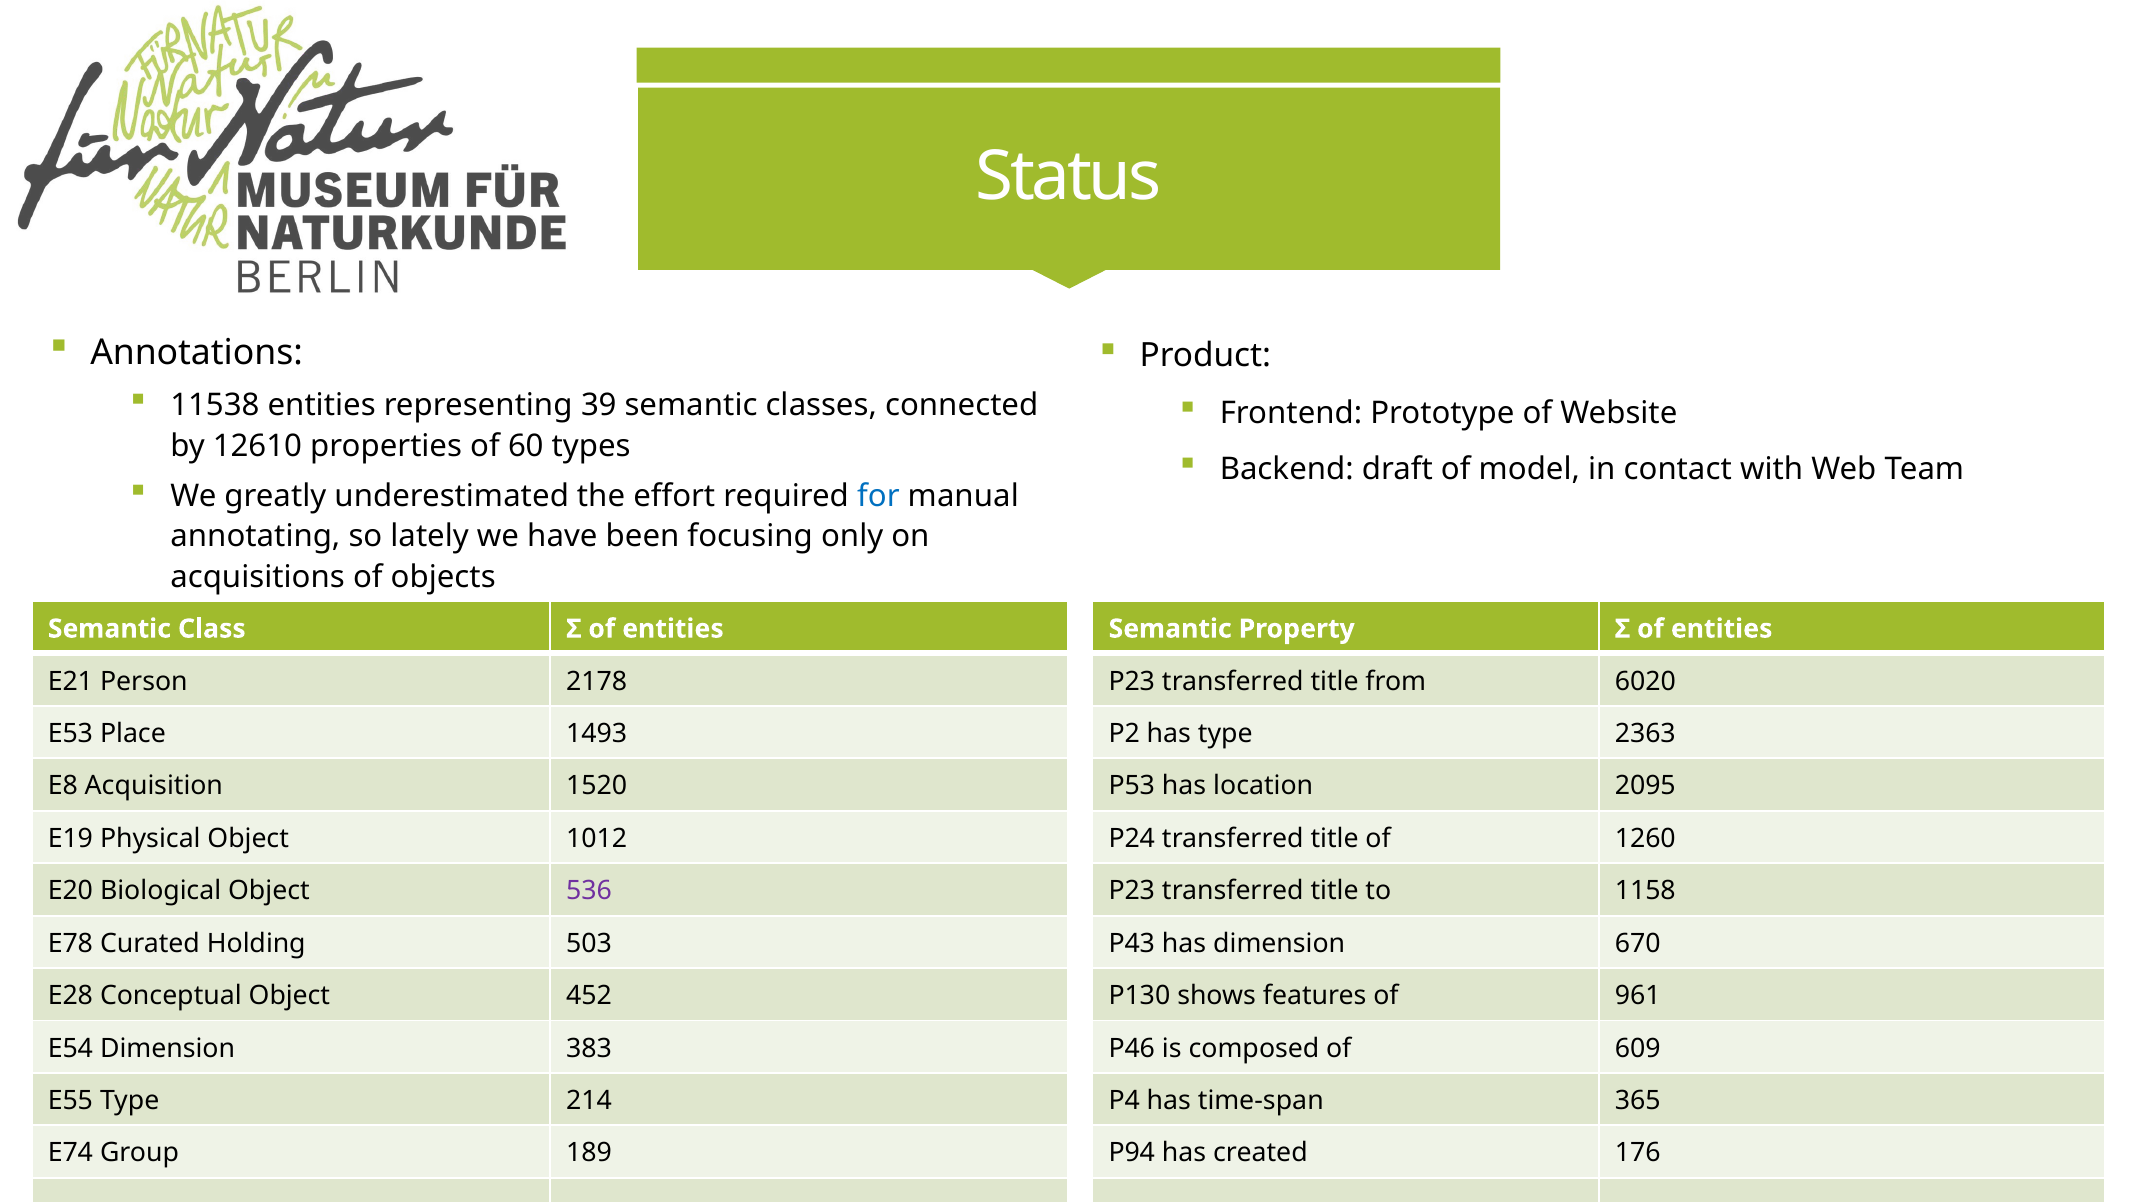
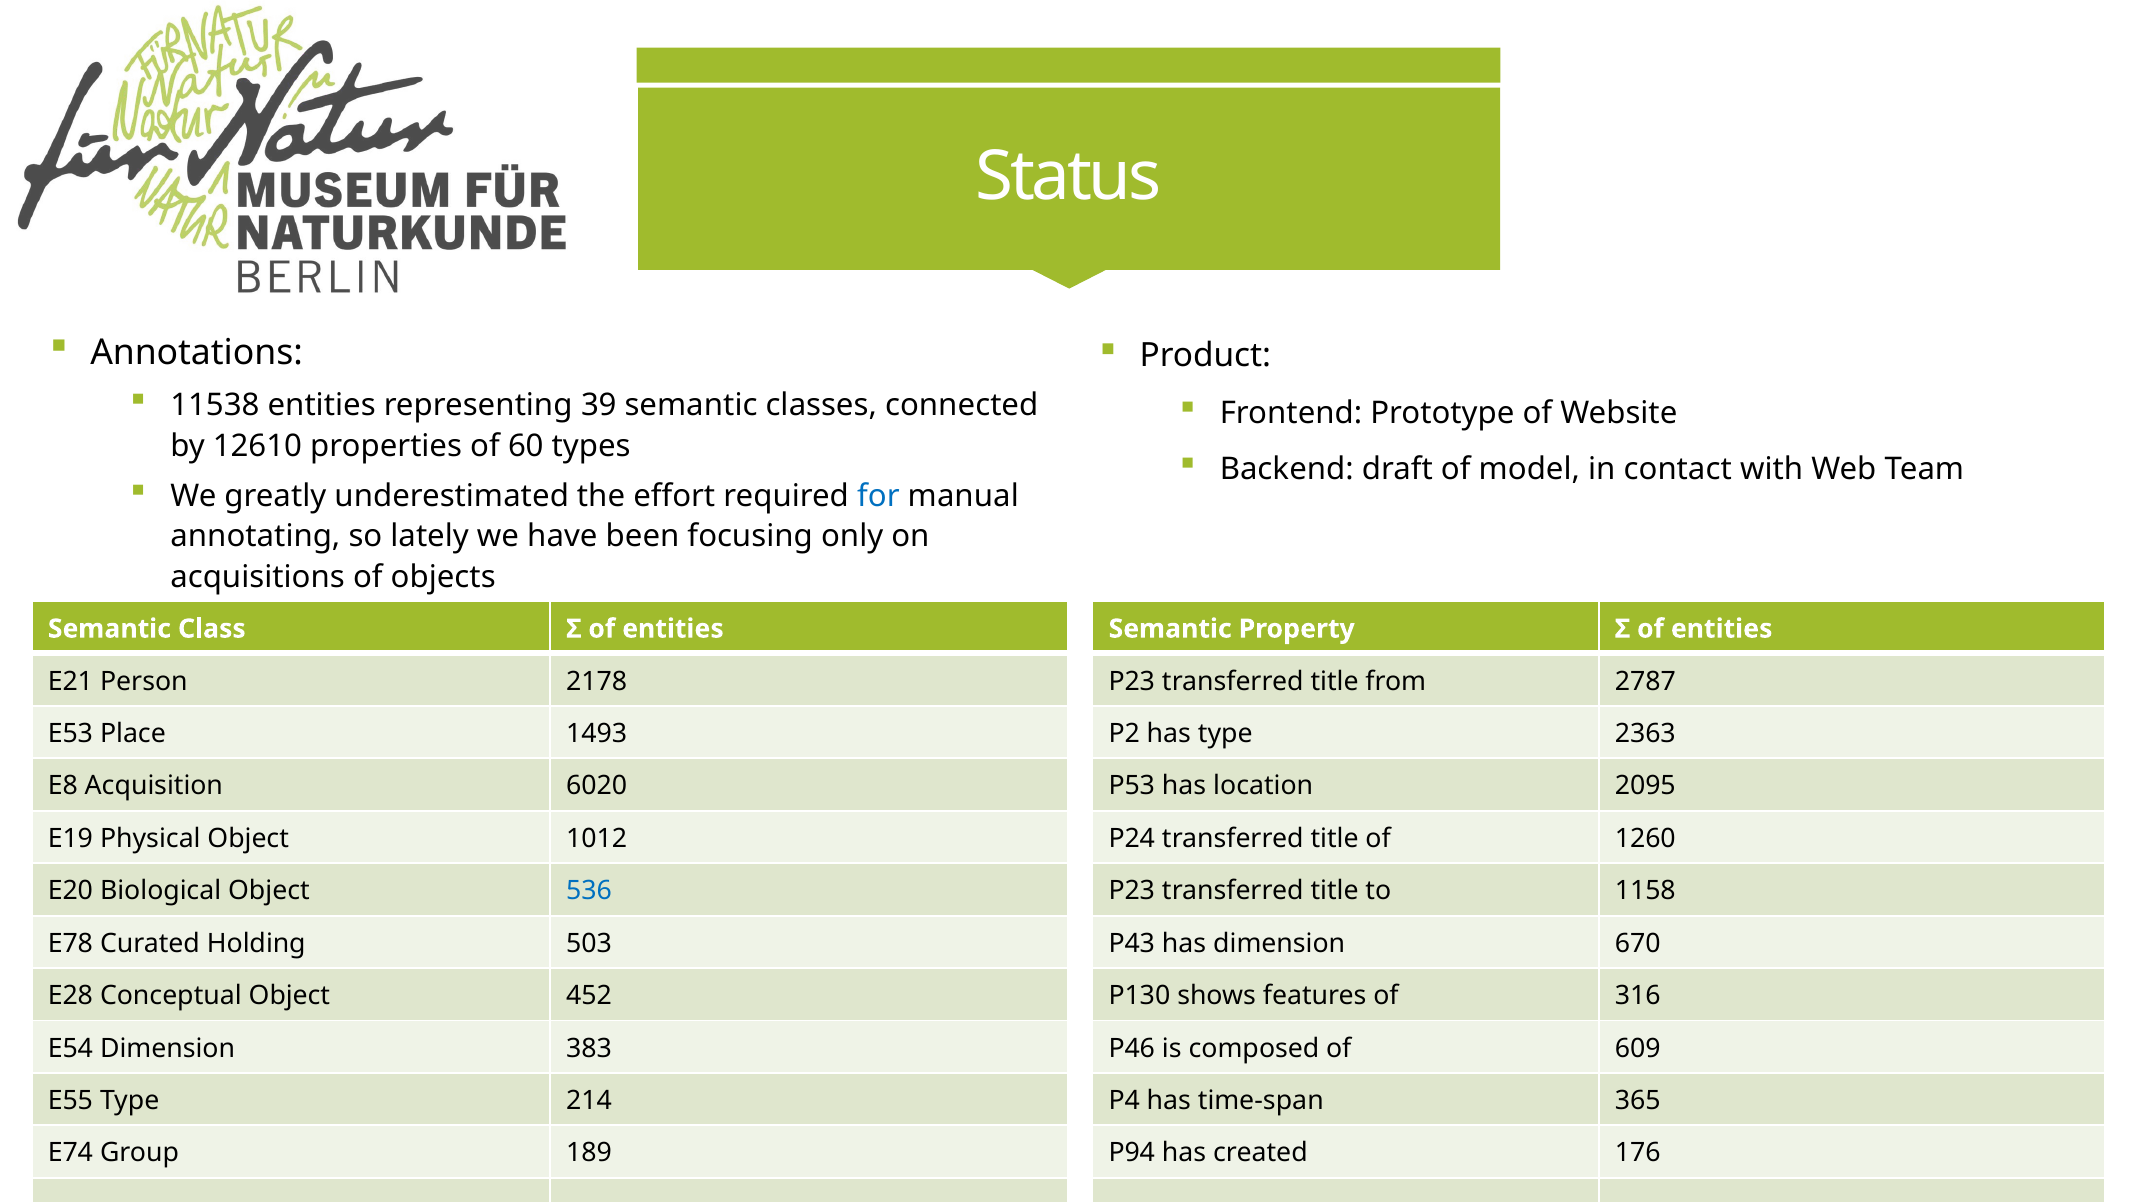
6020: 6020 -> 2787 (1645, 681)
1520: 1520 -> 6020 (597, 786)
536 colour: purple -> blue (589, 891)
961: 961 -> 316 (1638, 996)
